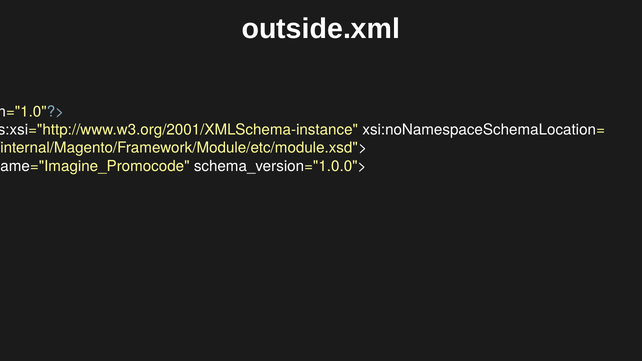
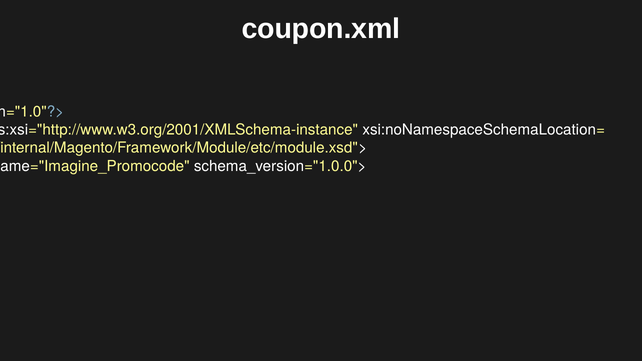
outside.xml: outside.xml -> coupon.xml (321, 29)
